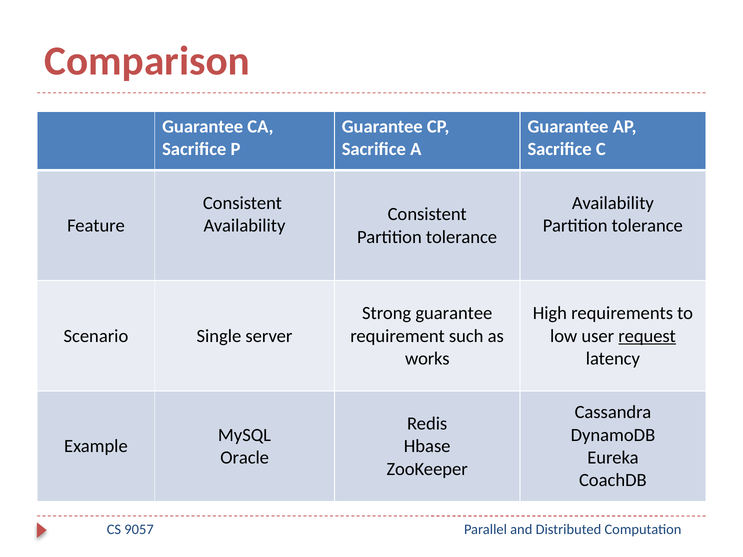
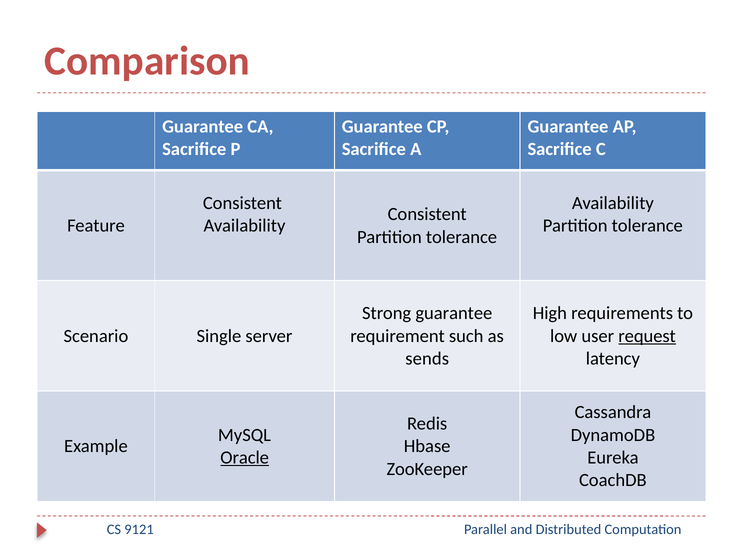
works: works -> sends (427, 359)
Oracle underline: none -> present (245, 458)
9057: 9057 -> 9121 (139, 530)
